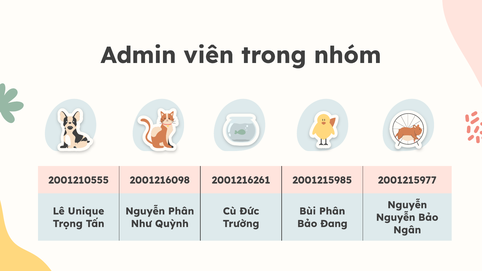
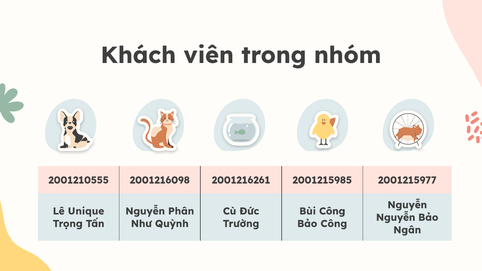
Admin: Admin -> Khách (138, 55)
Bùi Phân: Phân -> Công (332, 211)
Bảo Đang: Đang -> Công (334, 224)
